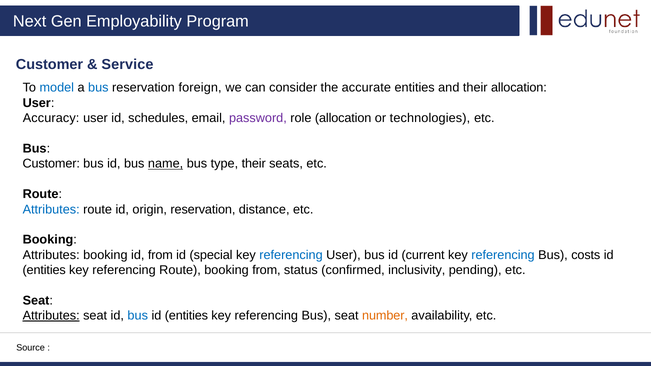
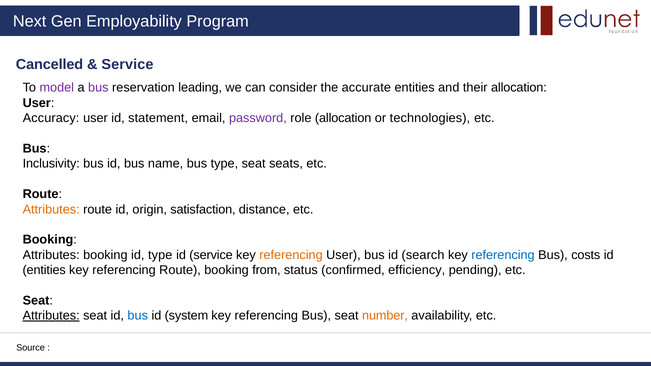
Customer: Customer -> Cancelled (50, 65)
model colour: blue -> purple (57, 88)
bus colour: blue -> purple (98, 88)
foreign: foreign -> leading (200, 88)
schedules: schedules -> statement (158, 118)
Customer: Customer -> Inclusivity (51, 164)
name underline: present -> none (166, 164)
type their: their -> seat (254, 164)
Attributes colour: blue -> orange (51, 209)
origin reservation: reservation -> satisfaction (203, 209)
id from: from -> type (160, 255)
id special: special -> service (211, 255)
referencing colour: blue -> orange (291, 255)
current: current -> search (423, 255)
inclusivity: inclusivity -> efficiency (417, 270)
entities: entities -> system (186, 316)
